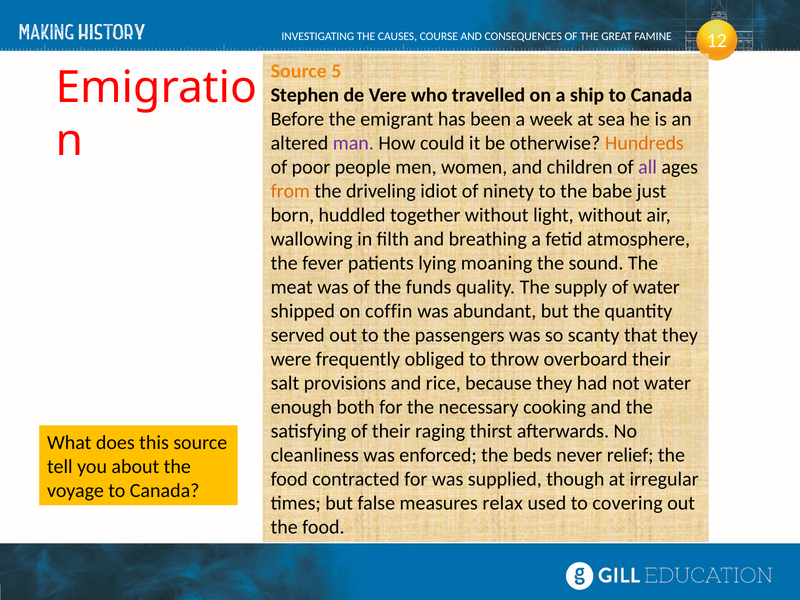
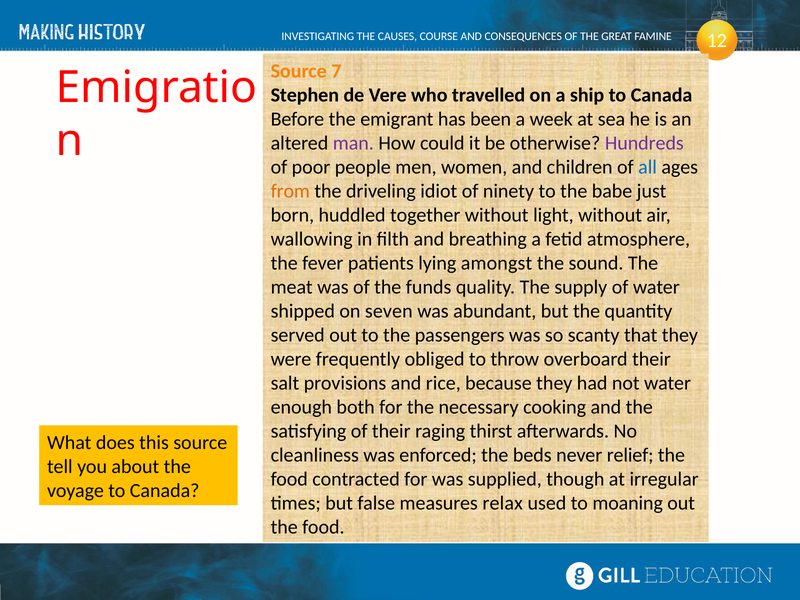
5: 5 -> 7 (336, 71)
Hundreds colour: orange -> purple (644, 143)
all colour: purple -> blue (648, 167)
moaning: moaning -> amongst (497, 263)
coffin: coffin -> seven (389, 311)
covering: covering -> moaning (628, 503)
